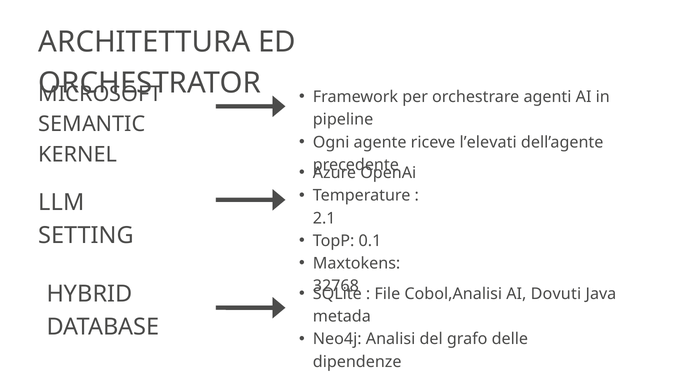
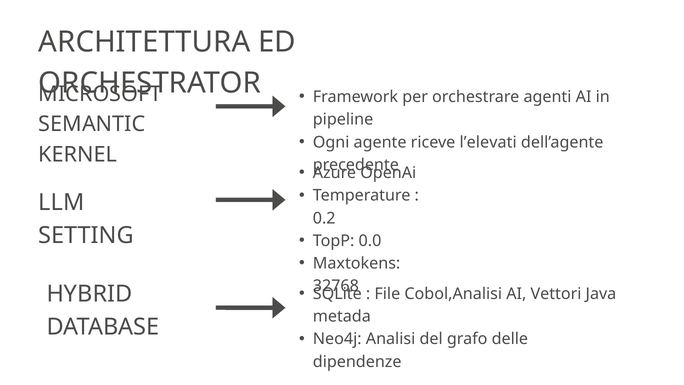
2.1: 2.1 -> 0.2 (324, 218)
0.1: 0.1 -> 0.0 (370, 241)
Dovuti: Dovuti -> Vettori (556, 294)
